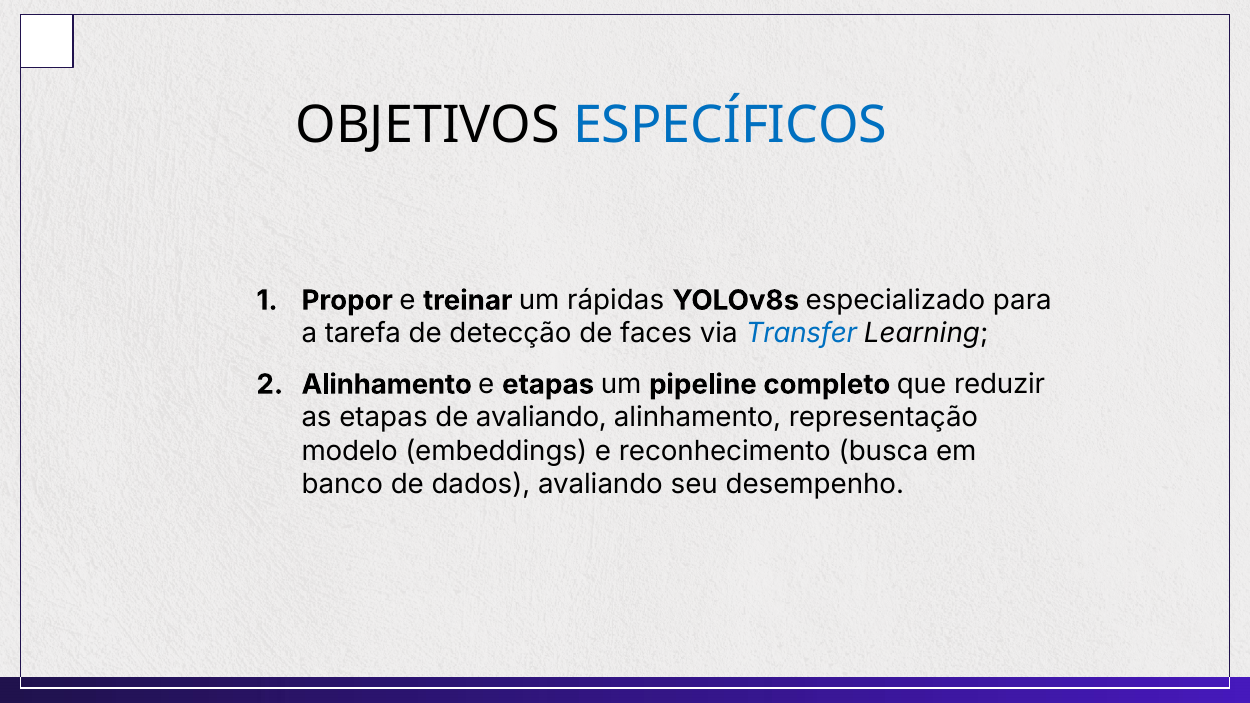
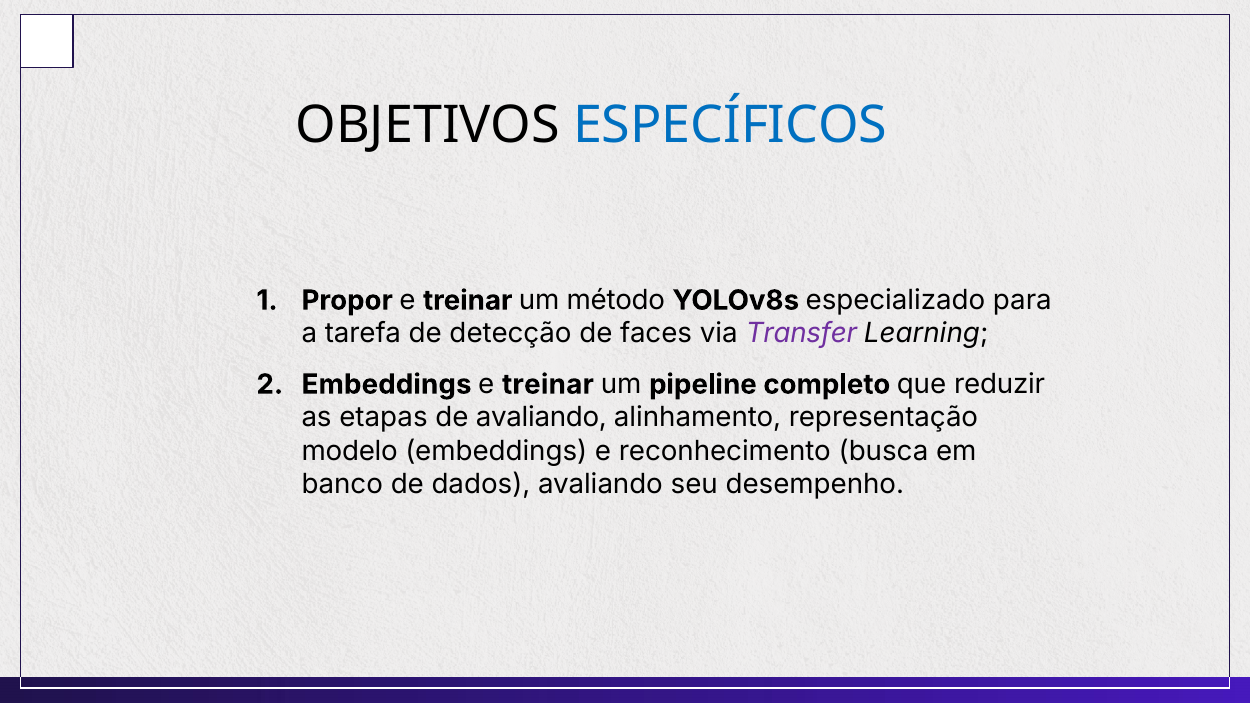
rápidas: rápidas -> método (616, 301)
Transfer colour: blue -> purple (801, 334)
Alinhamento: Alinhamento -> Embeddings (387, 385)
etapas: etapas -> treinar (548, 385)
